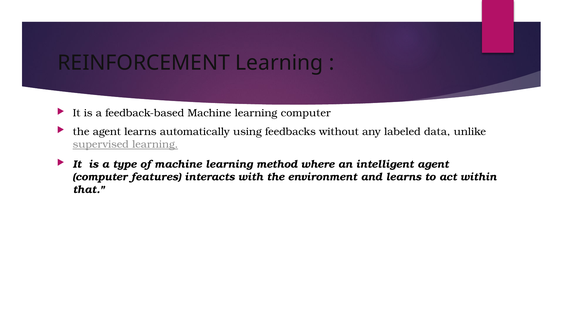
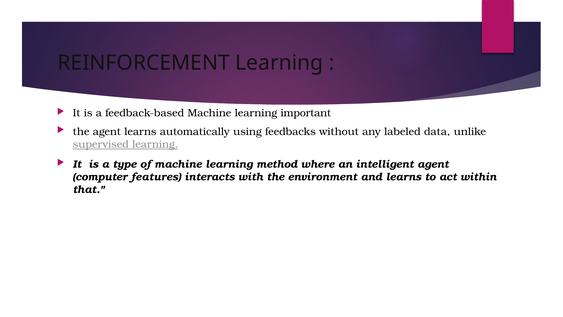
learning computer: computer -> important (306, 113)
